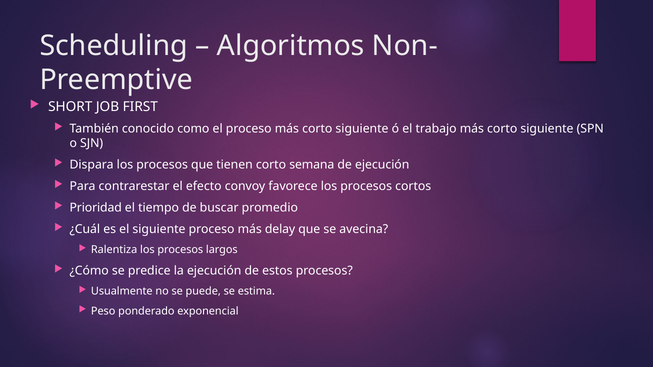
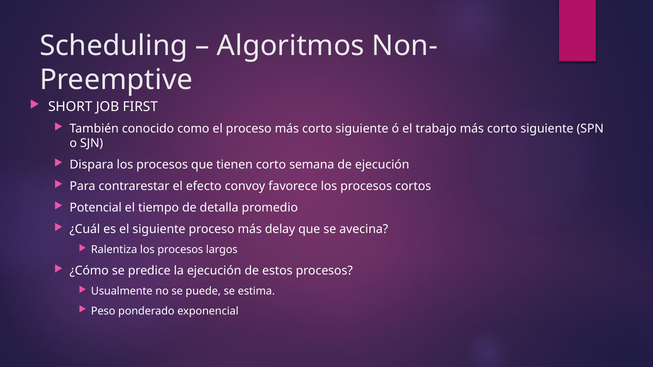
Prioridad: Prioridad -> Potencial (96, 208)
buscar: buscar -> detalla (219, 208)
